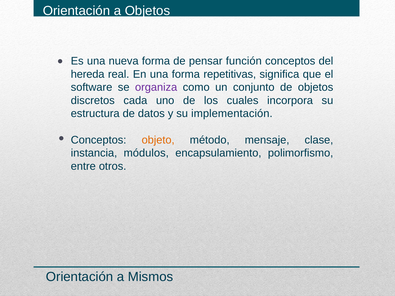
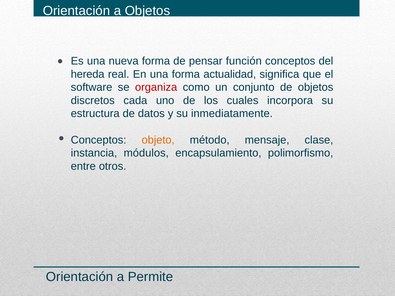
repetitivas: repetitivas -> actualidad (230, 74)
organiza colour: purple -> red (156, 87)
implementación: implementación -> inmediatamente (232, 114)
Mismos: Mismos -> Permite (151, 277)
